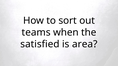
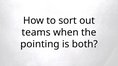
satisfied: satisfied -> pointing (40, 44)
area: area -> both (85, 44)
